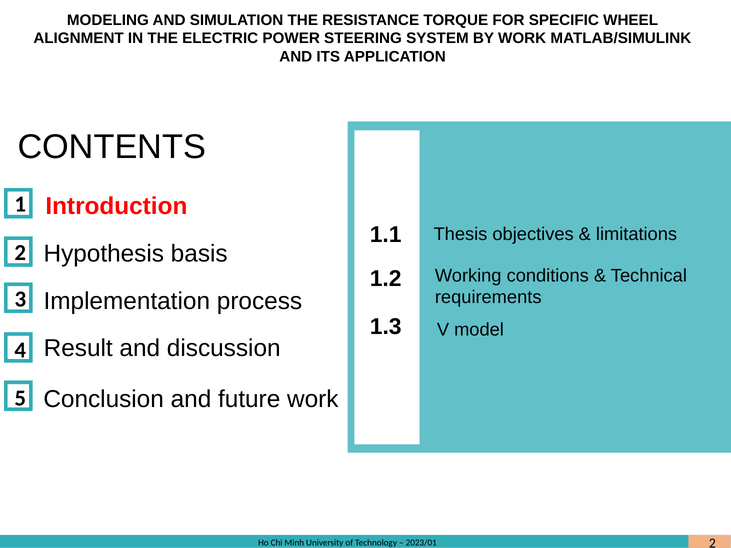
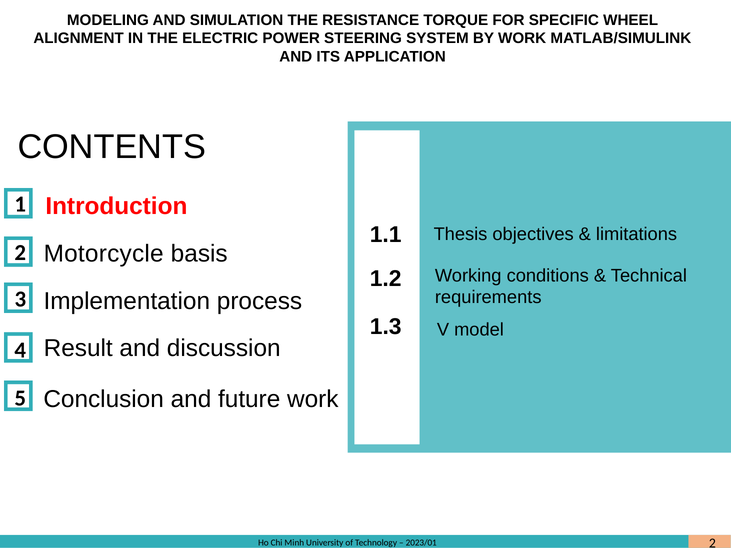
Hypothesis: Hypothesis -> Motorcycle (104, 254)
